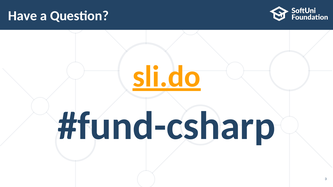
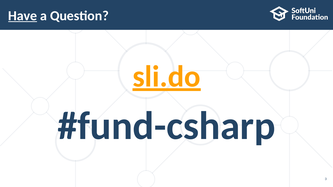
Have underline: none -> present (23, 16)
